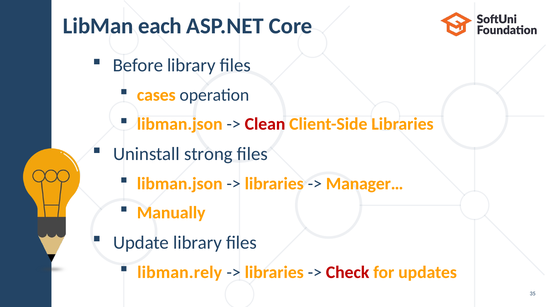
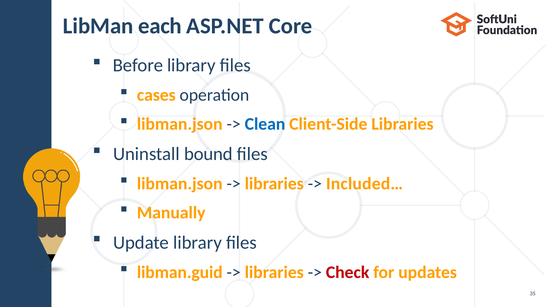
Clean colour: red -> blue (265, 124)
strong: strong -> bound (208, 154)
Manager…: Manager… -> Included… (364, 184)
libman.rely: libman.rely -> libman.guid (180, 272)
